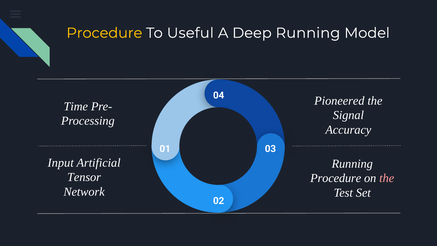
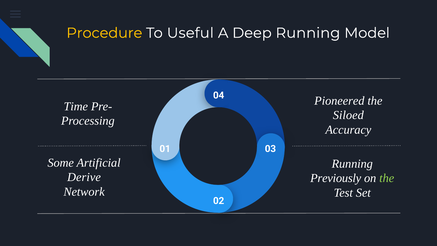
Signal: Signal -> Siloed (348, 115)
Input: Input -> Some (61, 163)
Tensor: Tensor -> Derive (84, 177)
Procedure: Procedure -> Previously (336, 178)
the colour: pink -> light green (387, 178)
